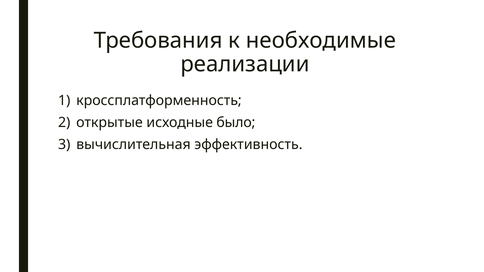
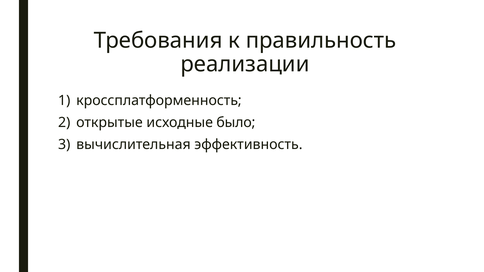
необходимые: необходимые -> правильность (321, 41)
